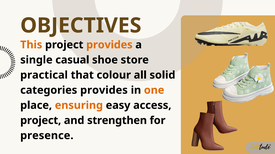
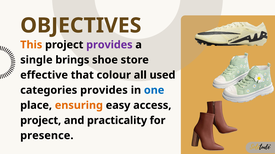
provides colour: orange -> purple (109, 45)
casual: casual -> brings (72, 60)
practical: practical -> effective (44, 75)
solid: solid -> used (162, 75)
one colour: orange -> blue (154, 91)
strengthen: strengthen -> practicality (117, 121)
